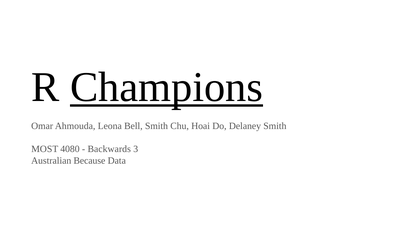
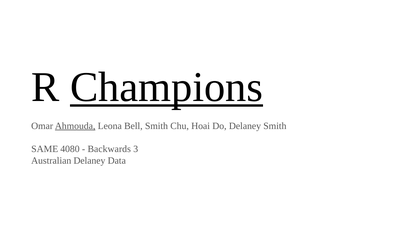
Ahmouda underline: none -> present (75, 126)
MOST: MOST -> SAME (45, 149)
Australian Because: Because -> Delaney (89, 161)
